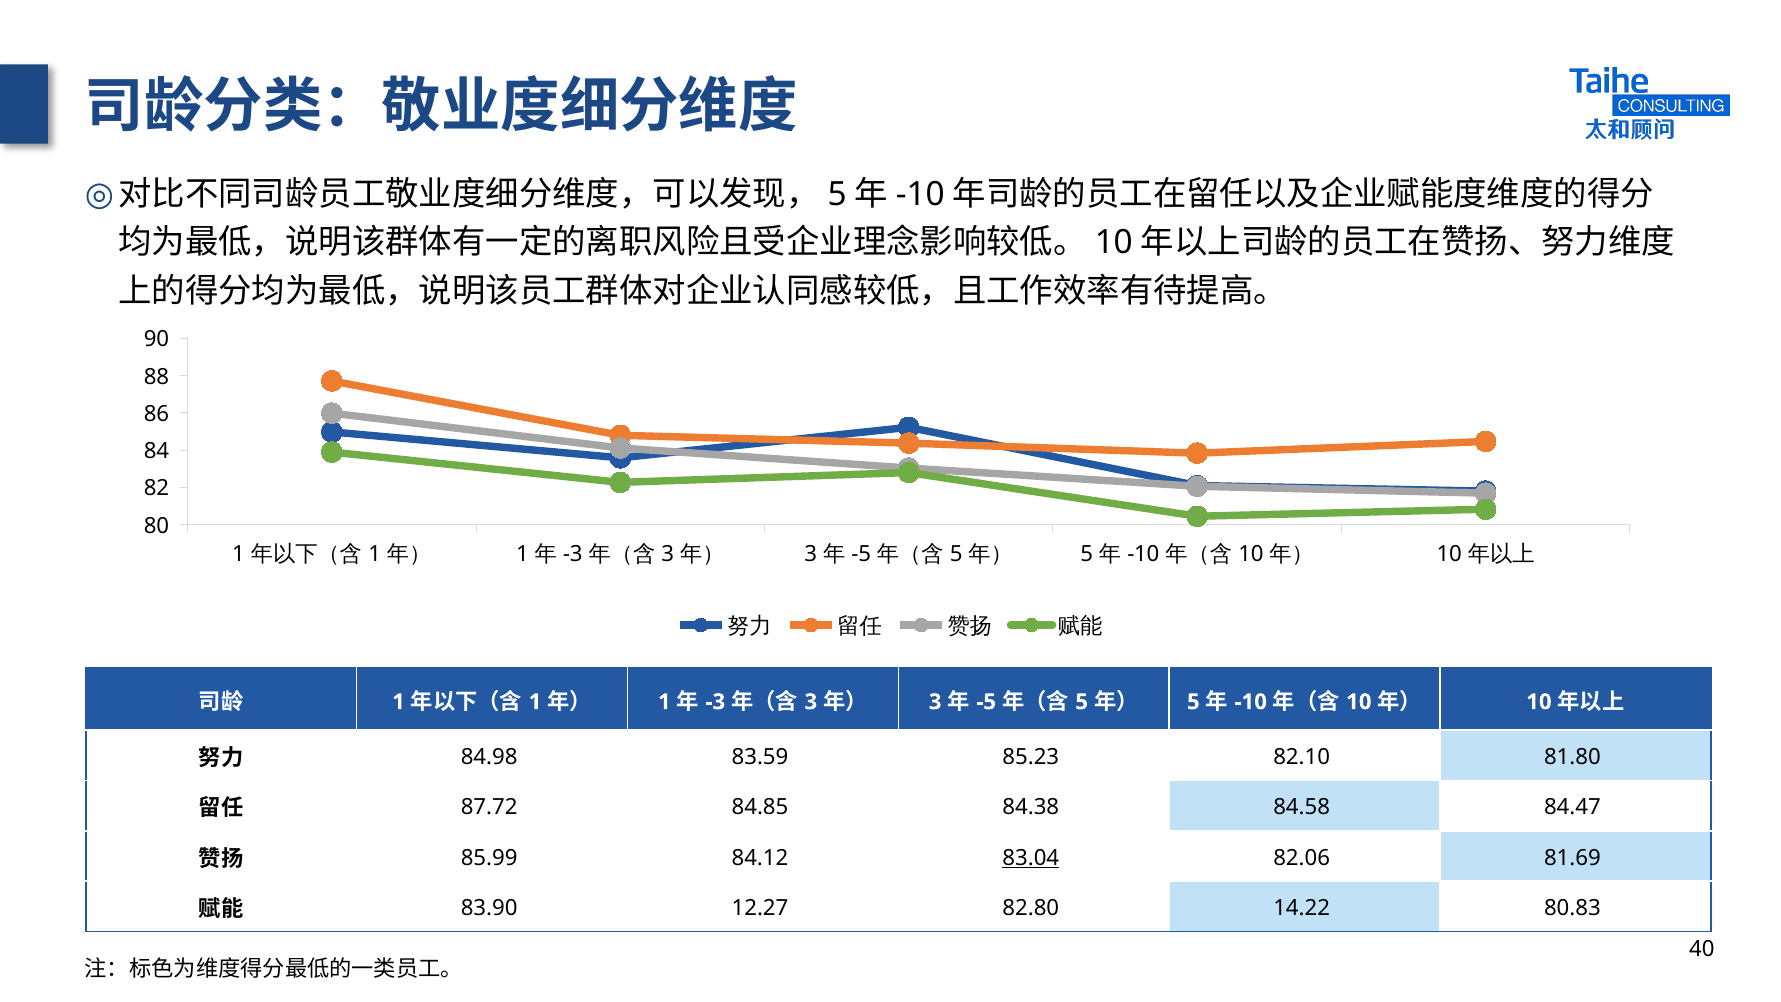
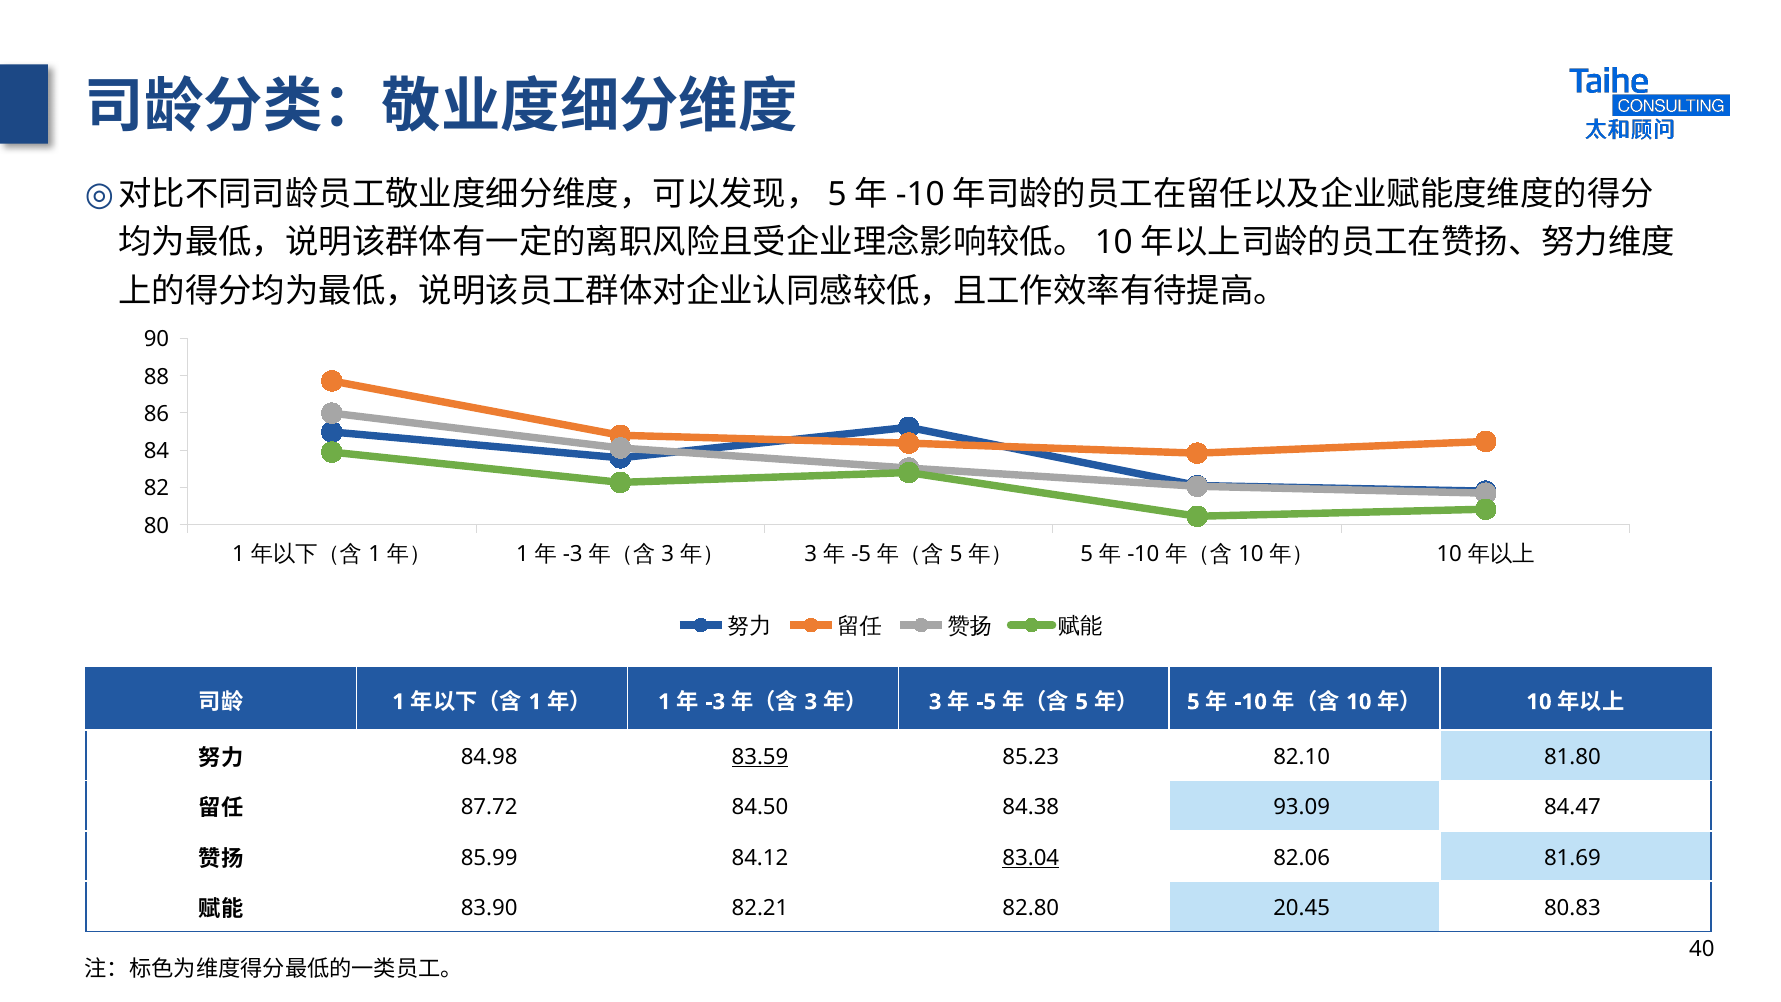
83.59 underline: none -> present (760, 757)
84.85: 84.85 -> 84.50 (760, 807)
84.58: 84.58 -> 93.09 (1302, 807)
12.27: 12.27 -> 82.21 (760, 908)
14.22: 14.22 -> 20.45 (1302, 908)
